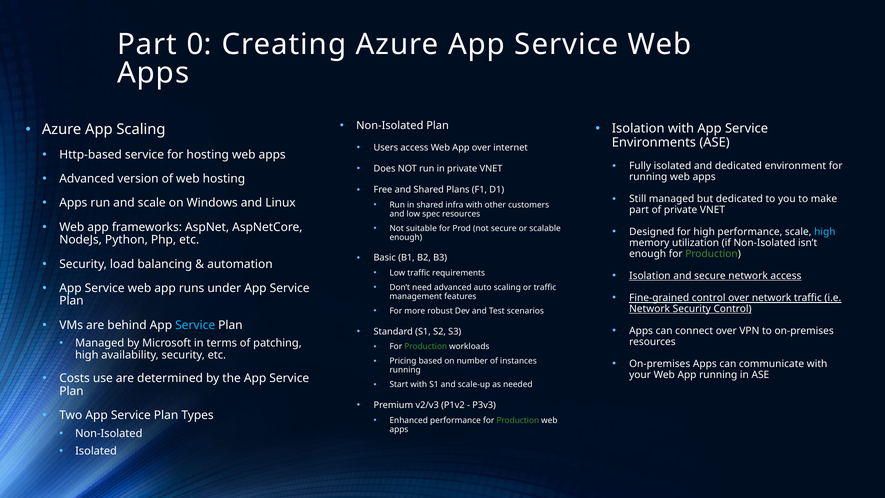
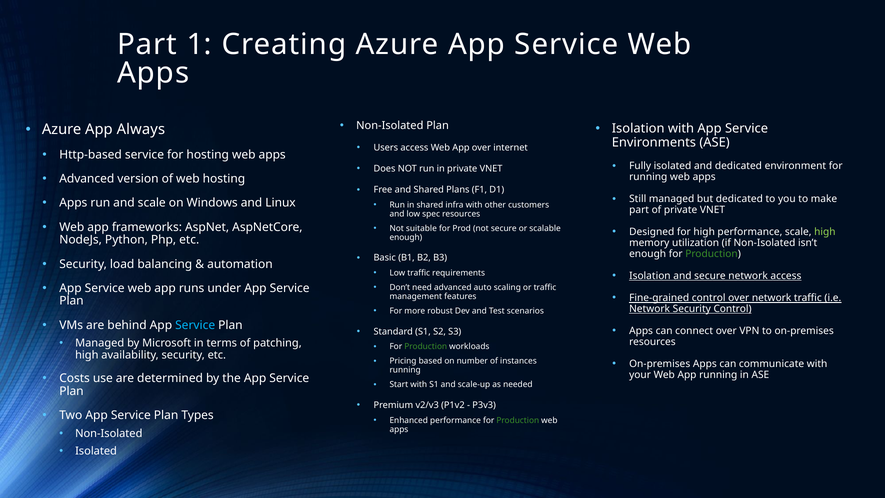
0: 0 -> 1 (199, 44)
App Scaling: Scaling -> Always (141, 129)
high colour: light blue -> light green (825, 232)
